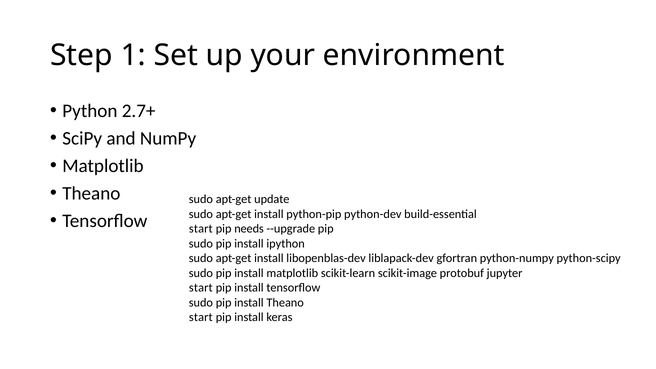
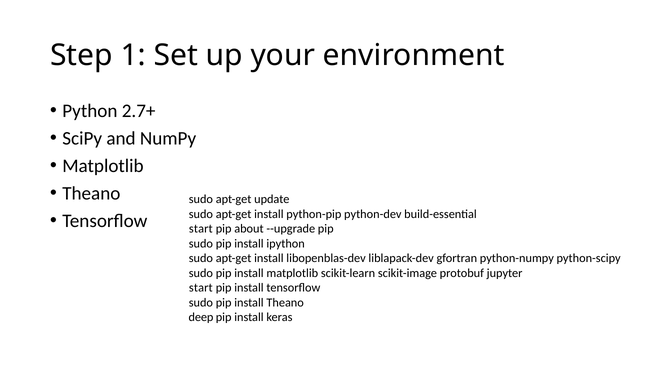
needs: needs -> about (249, 229)
start: start -> deep (201, 317)
